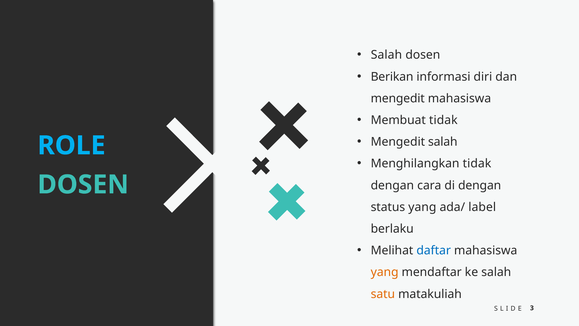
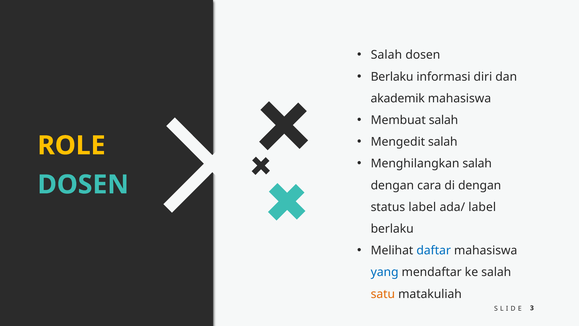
Berikan: Berikan -> Berlaku (392, 77)
mengedit: mengedit -> akademik (398, 98)
Membuat tidak: tidak -> salah (443, 120)
ROLE colour: light blue -> yellow (71, 145)
Menghilangkan tidak: tidak -> salah (477, 163)
status yang: yang -> label (422, 207)
yang colour: orange -> blue (385, 272)
